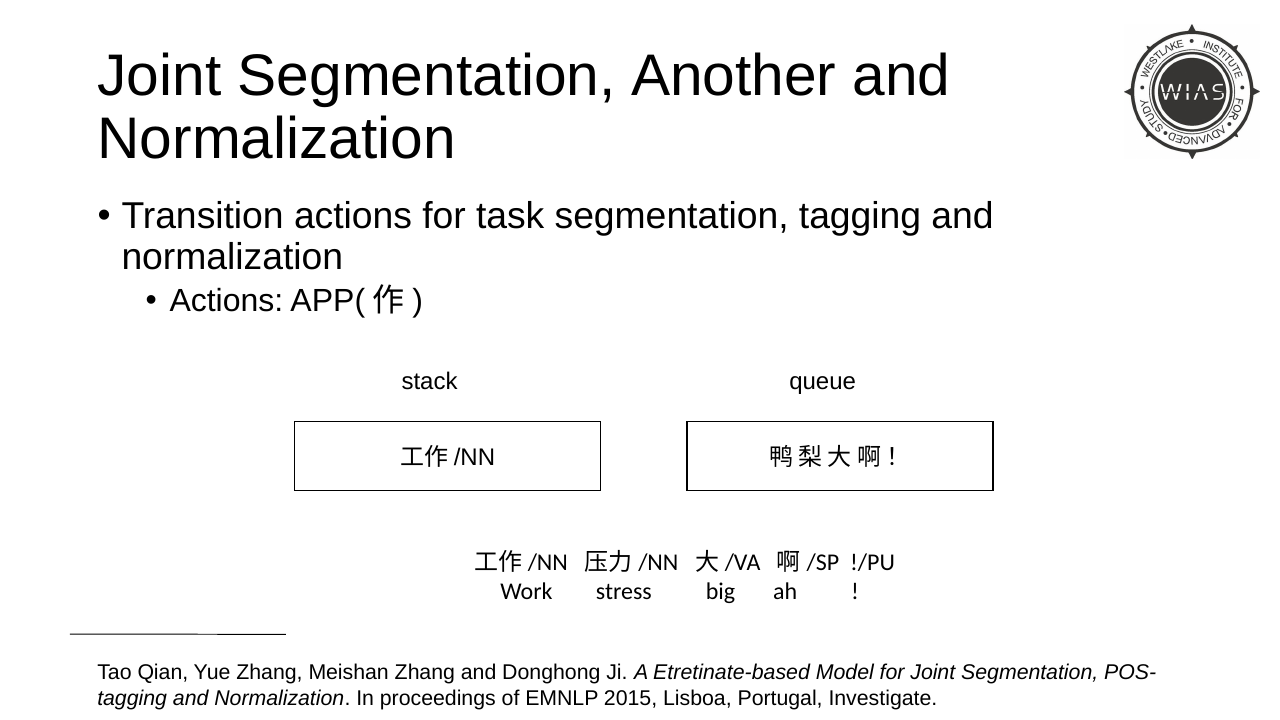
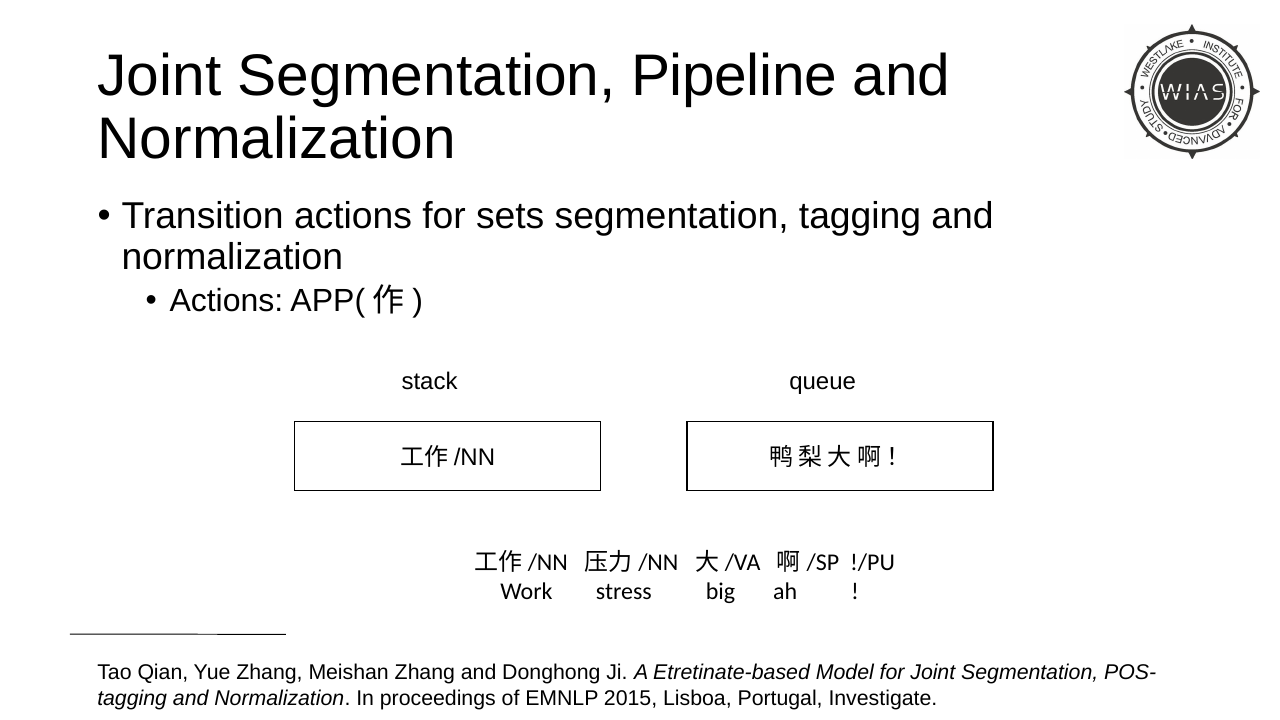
Another: Another -> Pipeline (734, 76)
task: task -> sets (510, 216)
